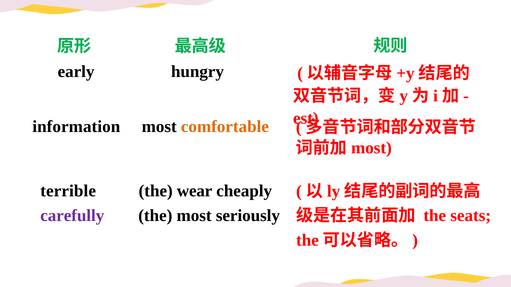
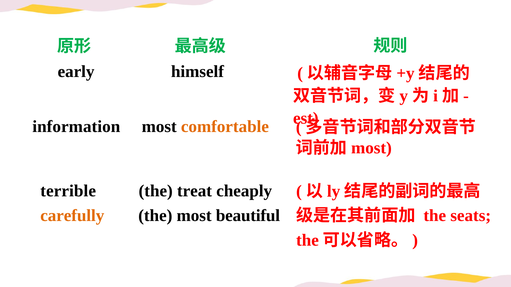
hungry: hungry -> himself (197, 72)
wear: wear -> treat (194, 191)
carefully colour: purple -> orange (72, 216)
seriously: seriously -> beautiful (248, 216)
